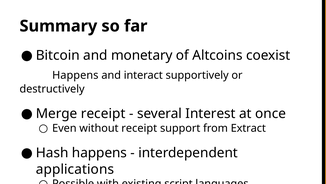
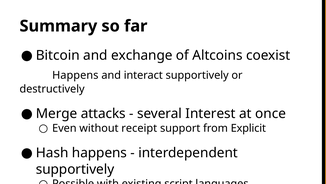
monetary: monetary -> exchange (142, 55)
Merge receipt: receipt -> attacks (103, 113)
Extract: Extract -> Explicit (248, 128)
applications: applications -> supportively (75, 169)
